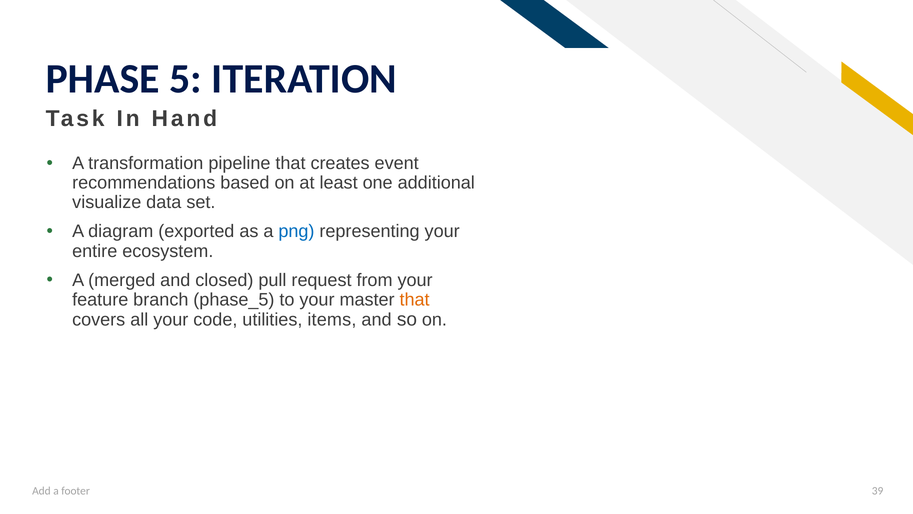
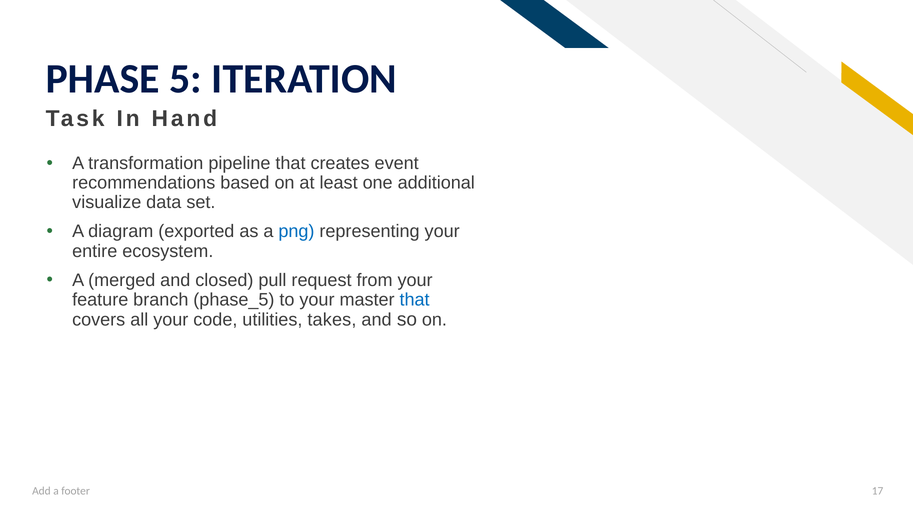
that colour: orange -> blue (415, 299)
items: items -> takes (332, 320)
39: 39 -> 17 (878, 490)
